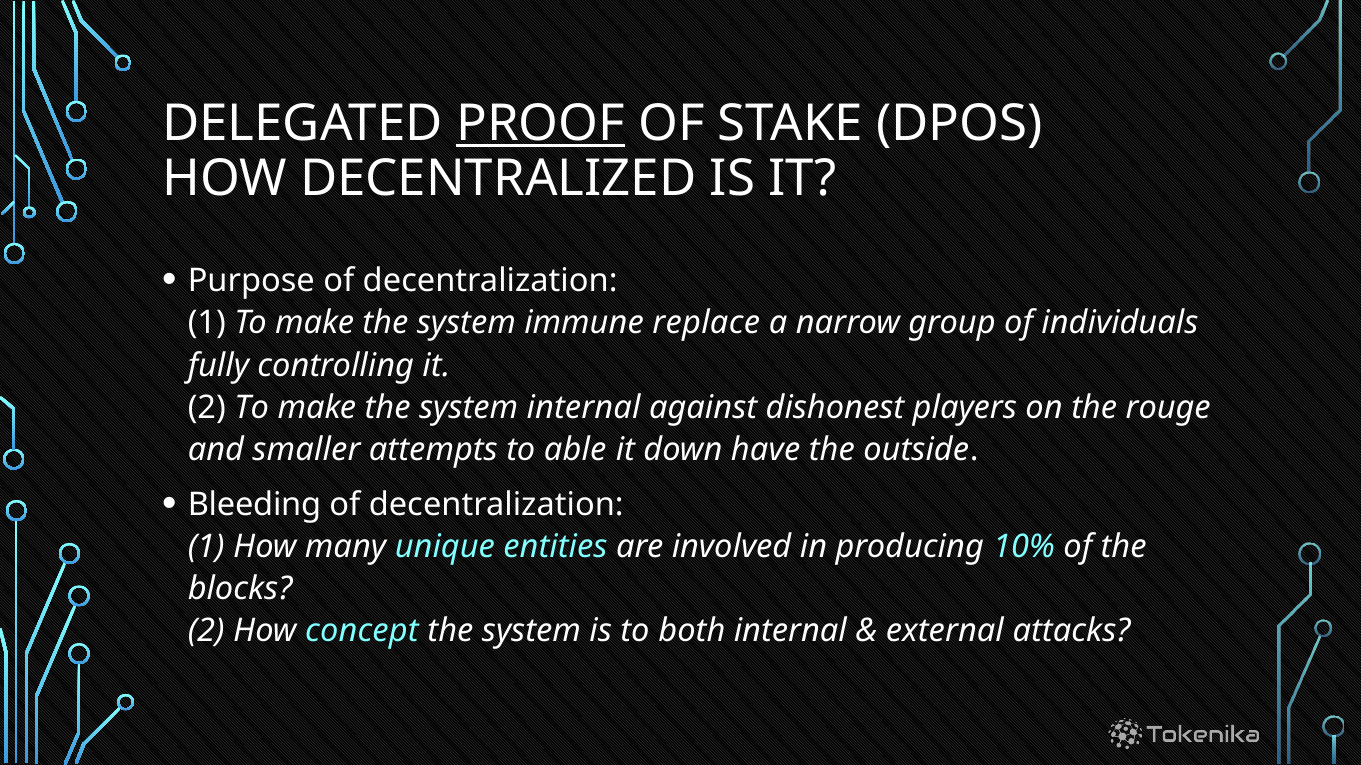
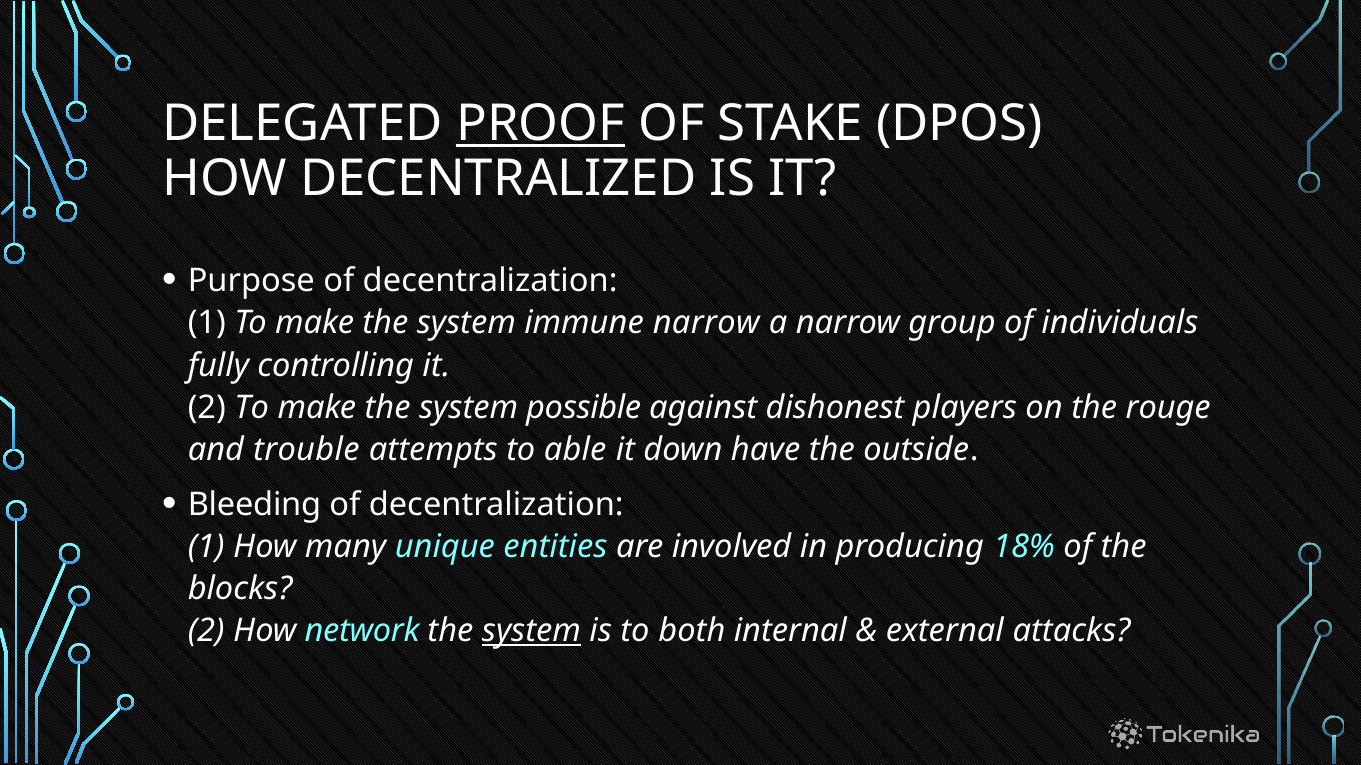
immune replace: replace -> narrow (706, 323)
system internal: internal -> possible (584, 408)
smaller: smaller -> trouble (306, 450)
10%: 10% -> 18% (1024, 547)
concept: concept -> network (362, 631)
system underline: none -> present (531, 631)
